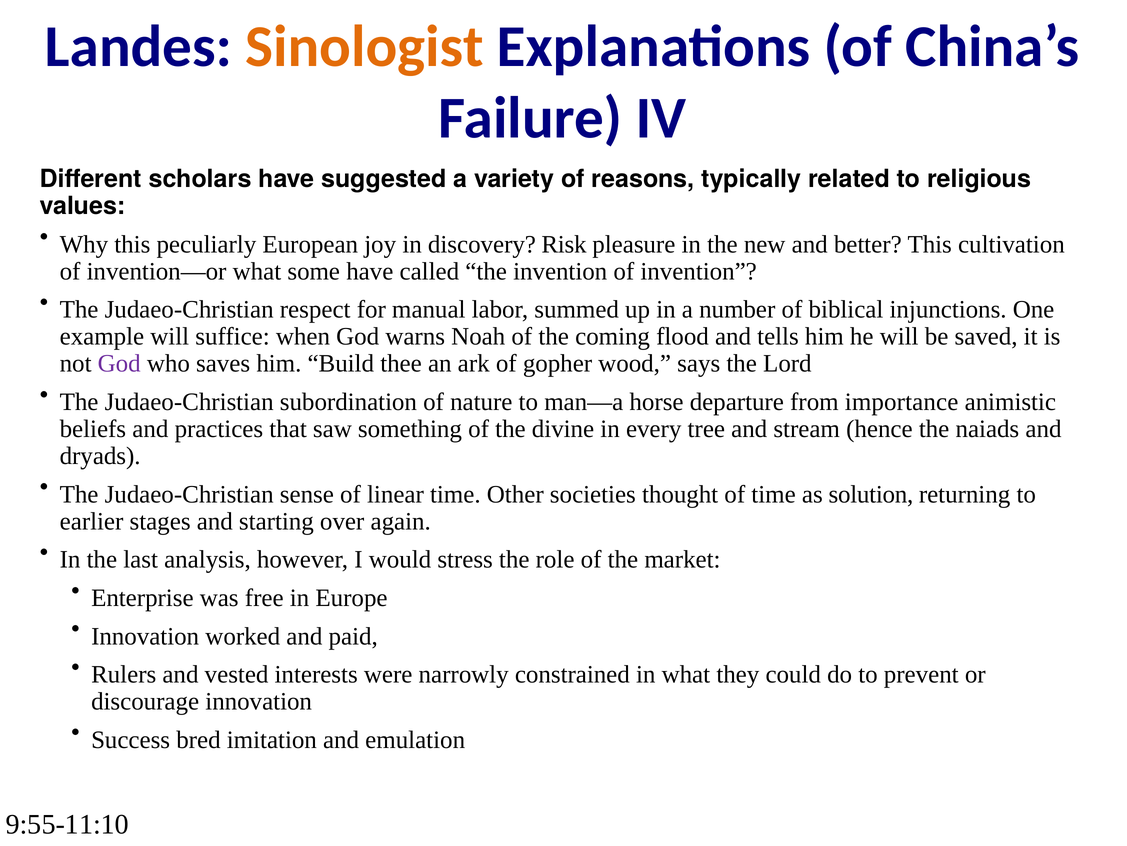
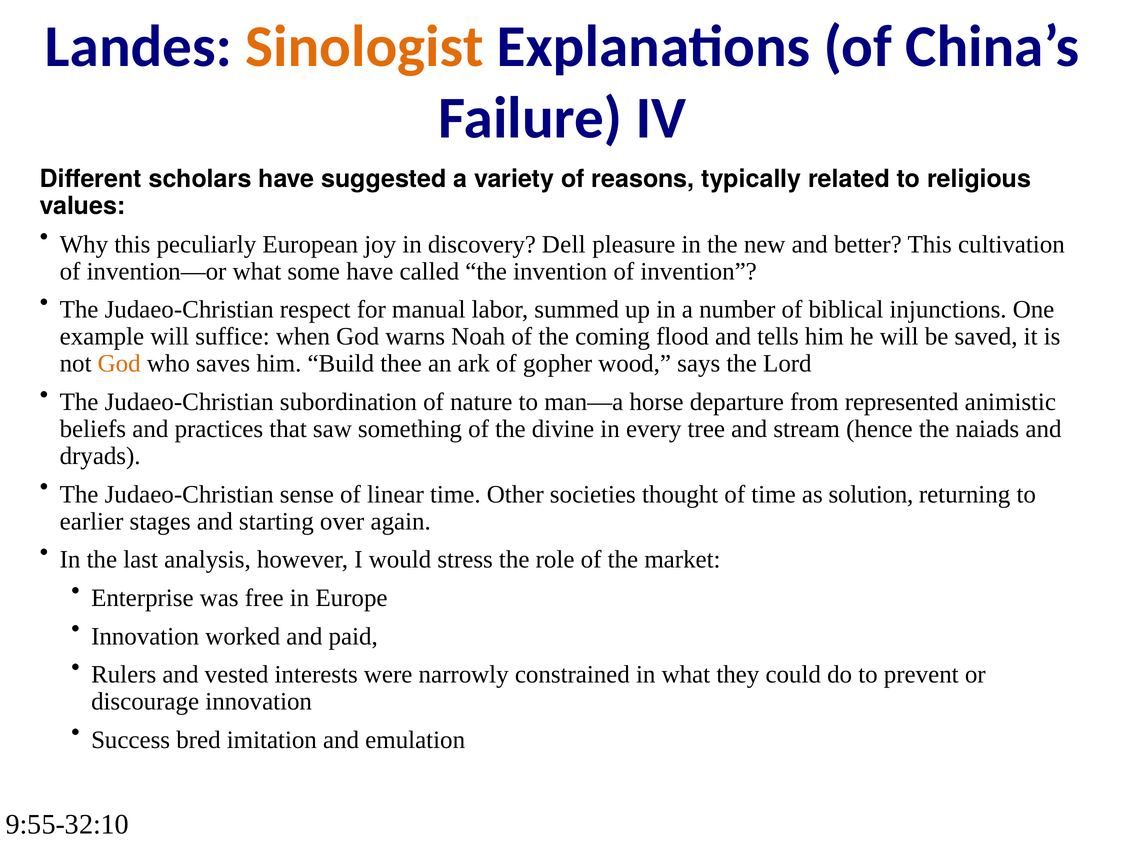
Risk: Risk -> Dell (564, 244)
God colour: purple -> orange (119, 363)
importance: importance -> represented (902, 402)
9:55-11:10: 9:55-11:10 -> 9:55-32:10 (67, 824)
